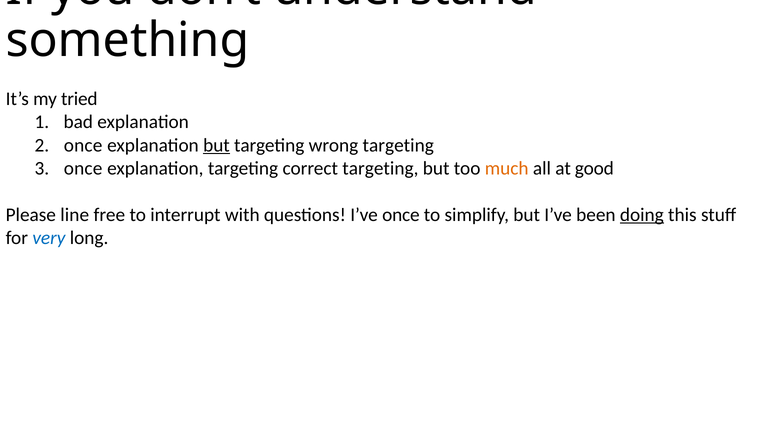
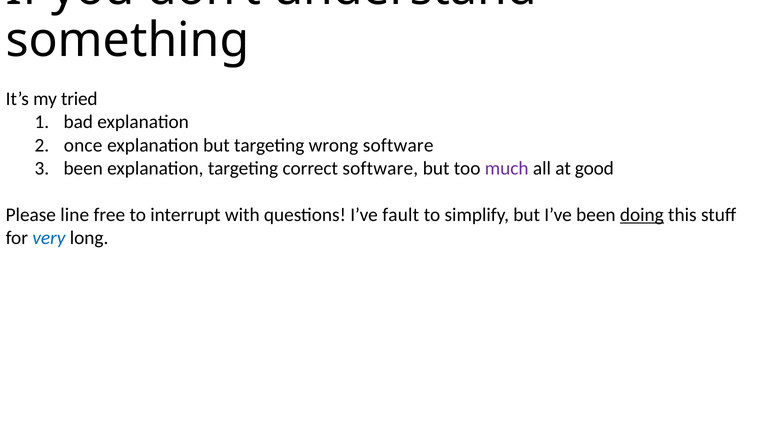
but underline: present -> none (216, 145)
wrong targeting: targeting -> software (398, 145)
once: once -> been (83, 168)
correct targeting: targeting -> software (380, 168)
much colour: orange -> purple (507, 168)
I’ve once: once -> fault (401, 215)
